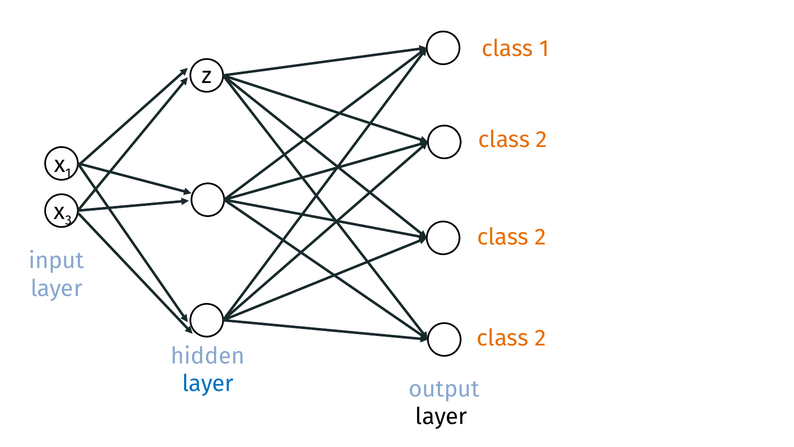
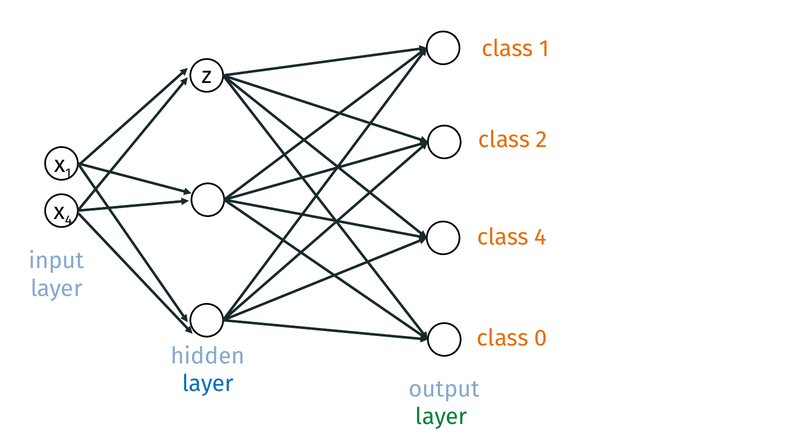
3: 3 -> 4 (68, 220)
2: 2 -> 4 (541, 237)
2: 2 -> 0 (541, 338)
layer colour: black -> green (441, 416)
